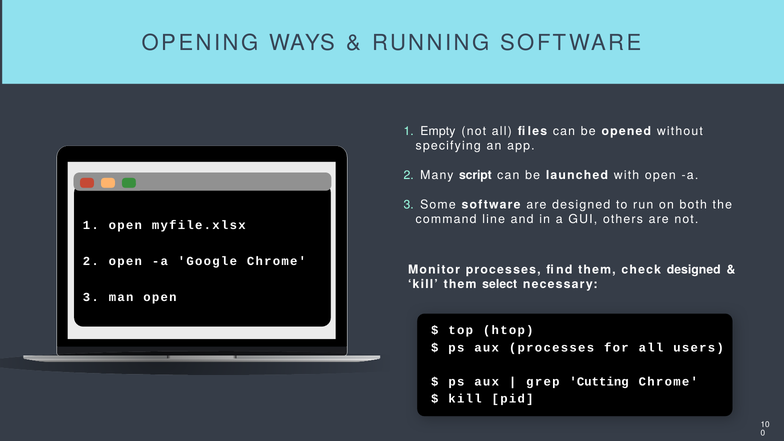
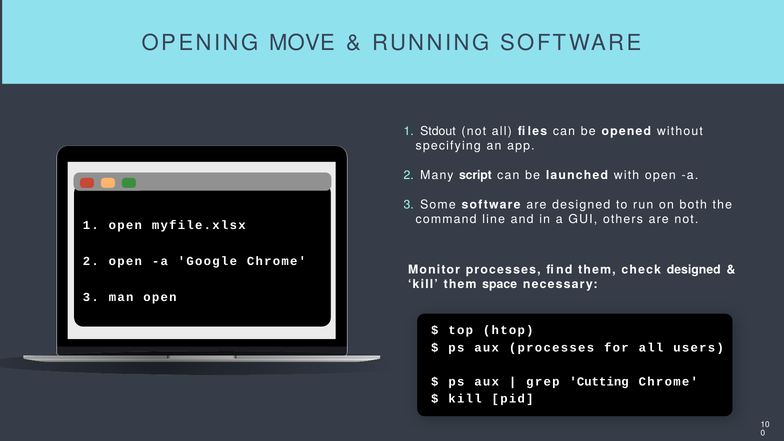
WAYS: WAYS -> MOVE (302, 43)
Empty: Empty -> Stdout (438, 131)
select: select -> space (500, 284)
